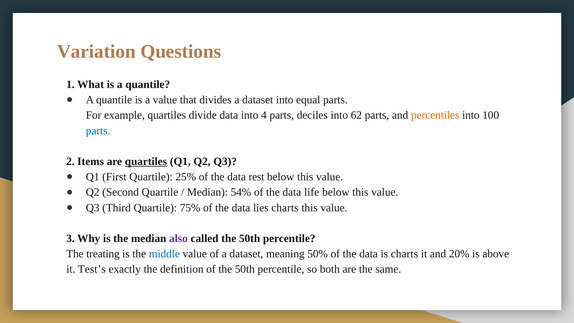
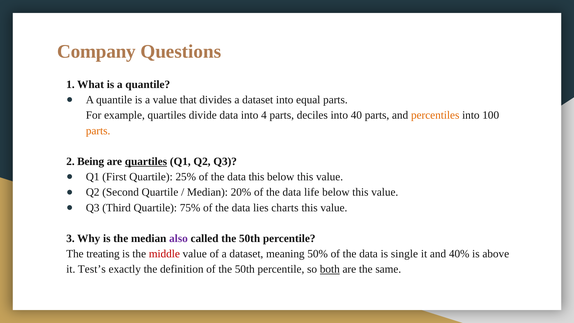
Variation: Variation -> Company (97, 51)
62: 62 -> 40 (356, 115)
parts colour: blue -> orange (98, 131)
Items: Items -> Being (91, 161)
data rest: rest -> this (256, 177)
54%: 54% -> 20% (241, 192)
middle colour: blue -> red (164, 254)
is charts: charts -> single (404, 254)
20%: 20% -> 40% (459, 254)
both underline: none -> present (330, 269)
